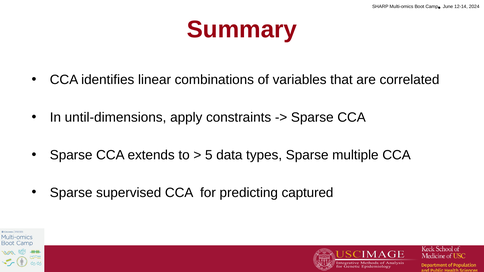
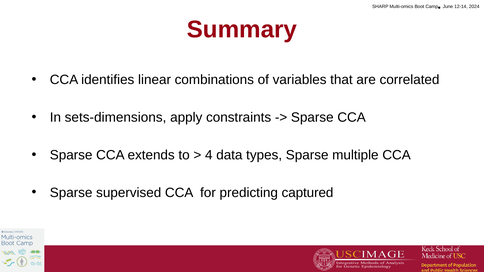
until-dimensions: until-dimensions -> sets-dimensions (116, 117)
5: 5 -> 4 (209, 155)
